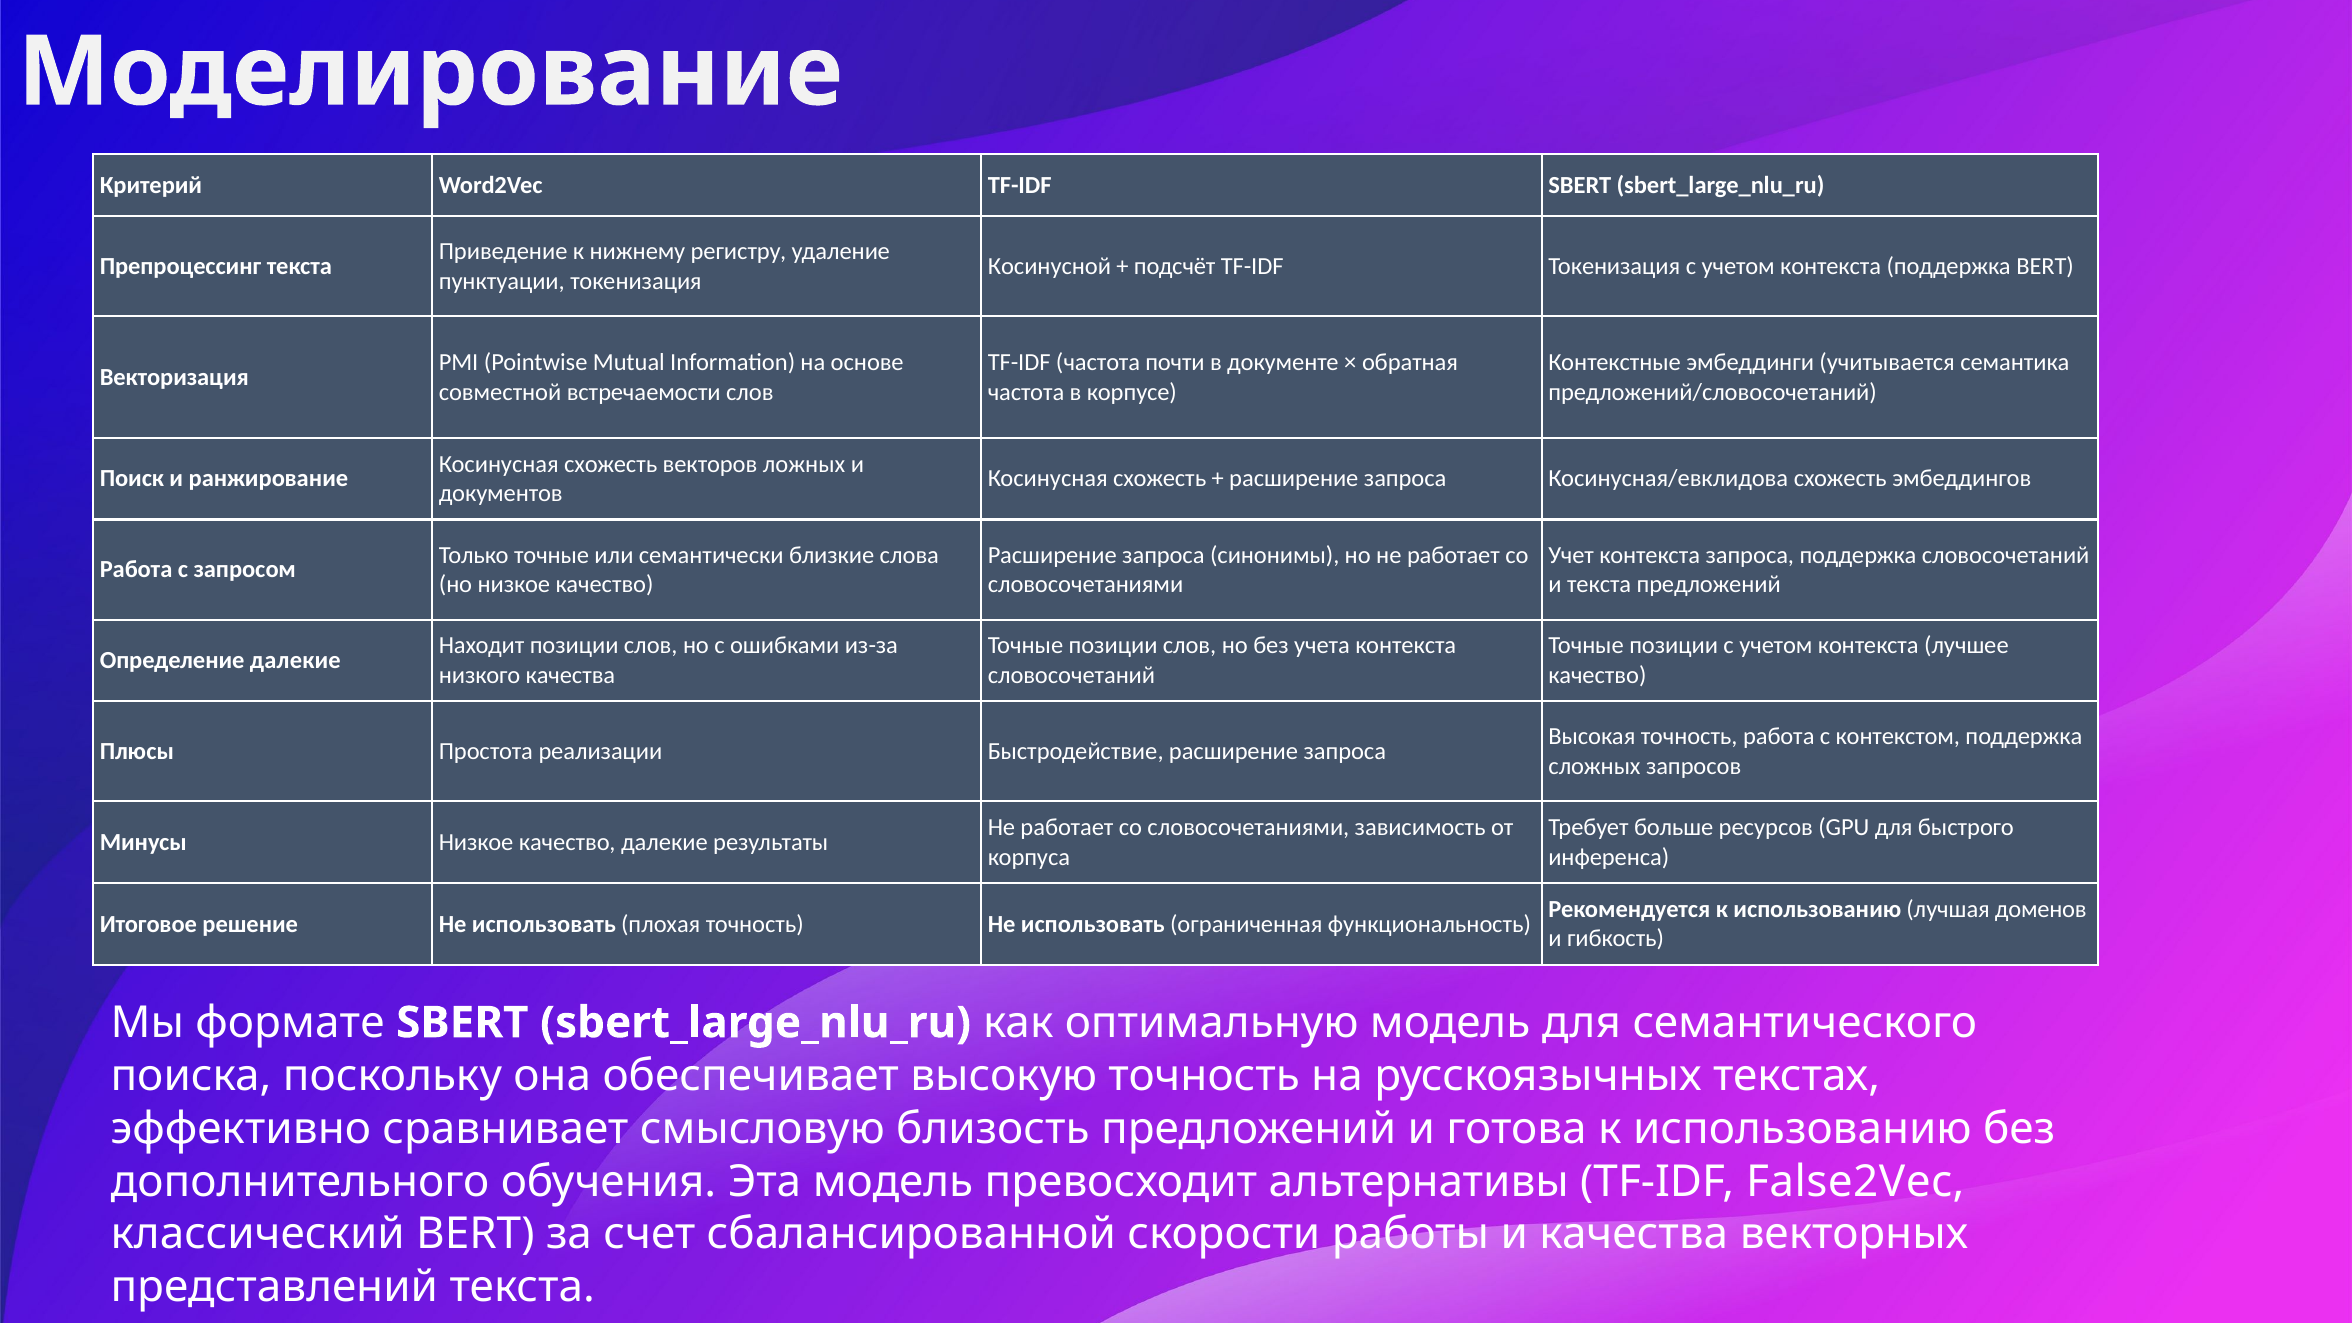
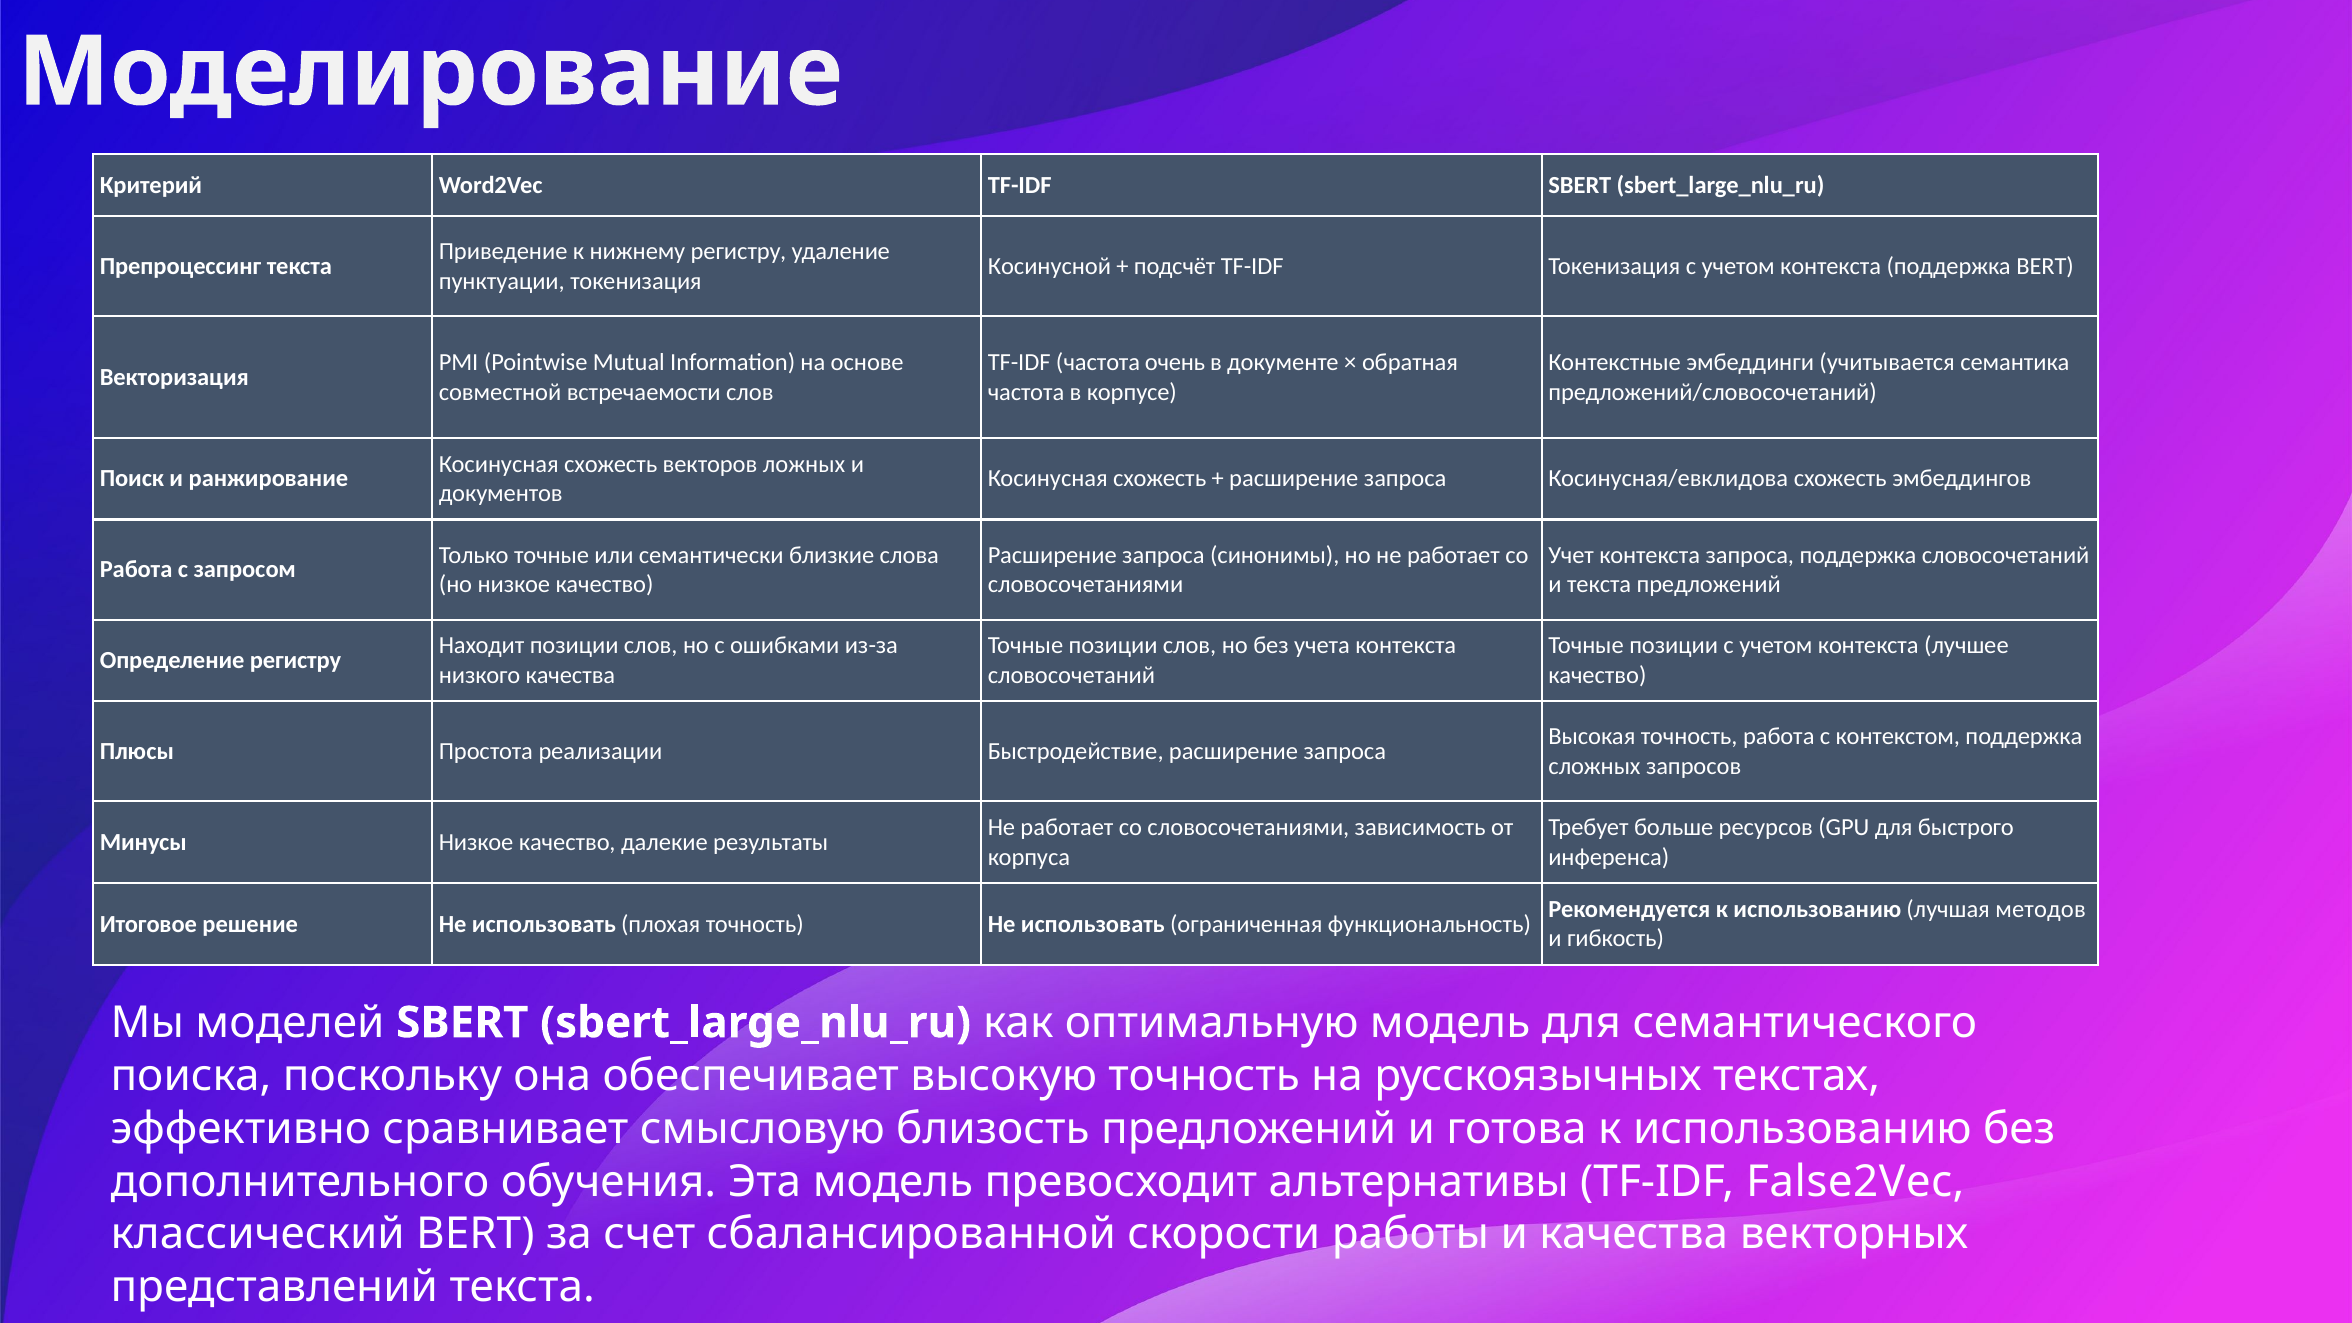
почти: почти -> очень (1175, 362)
Определение далекие: далекие -> регистру (296, 661)
доменов: доменов -> методов (2041, 909)
формате: формате -> моделей (290, 1023)
